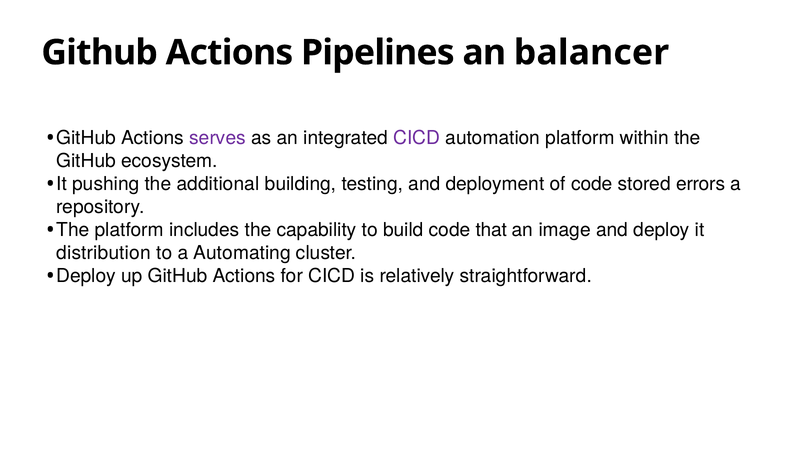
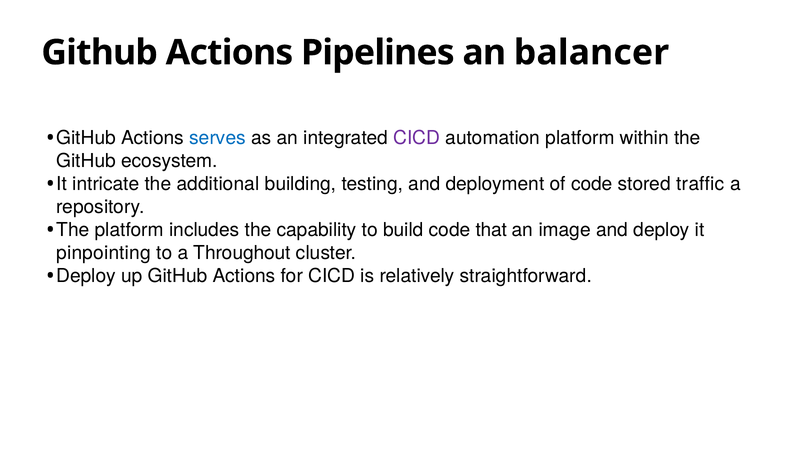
serves colour: purple -> blue (218, 138)
pushing: pushing -> intricate (106, 184)
errors: errors -> traffic (700, 184)
distribution: distribution -> pinpointing (104, 253)
Automating: Automating -> Throughout (242, 253)
